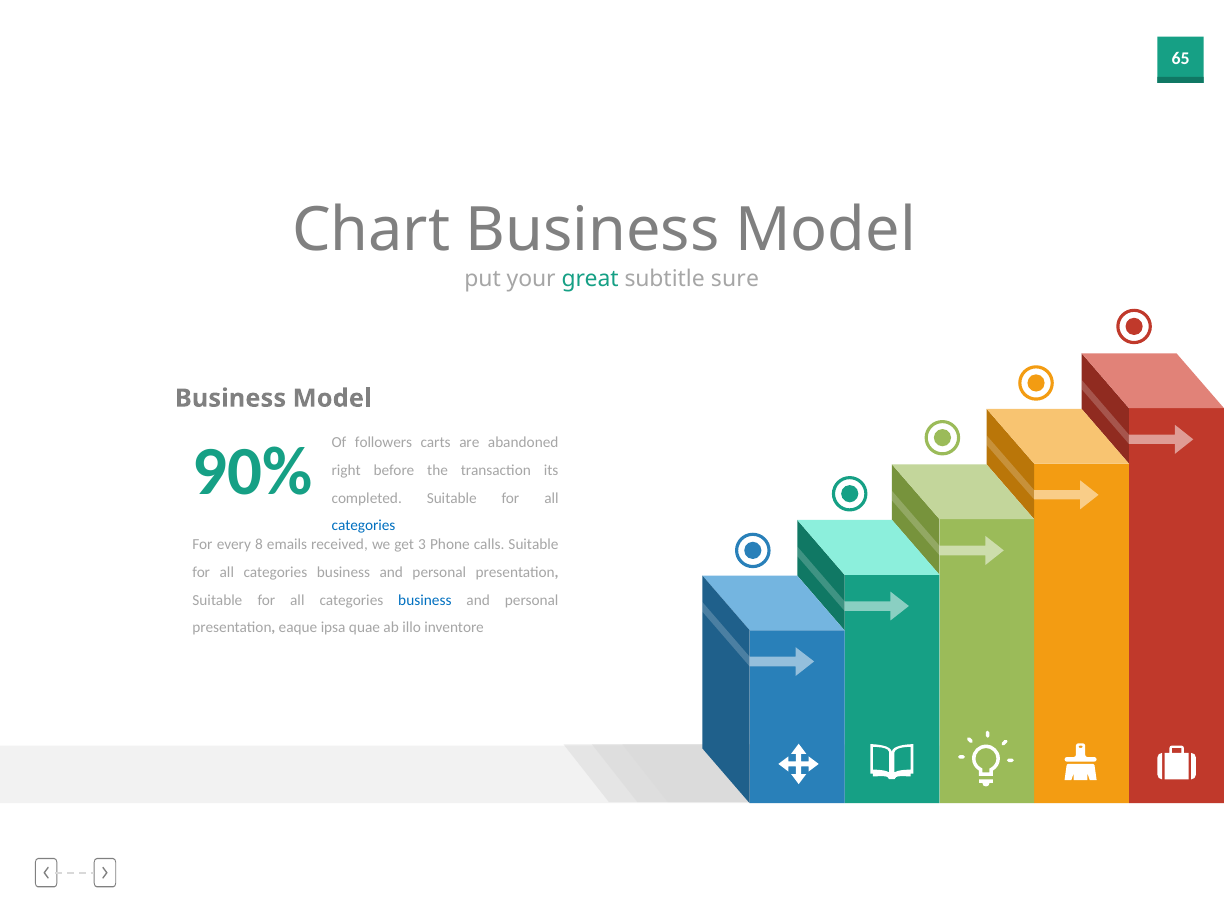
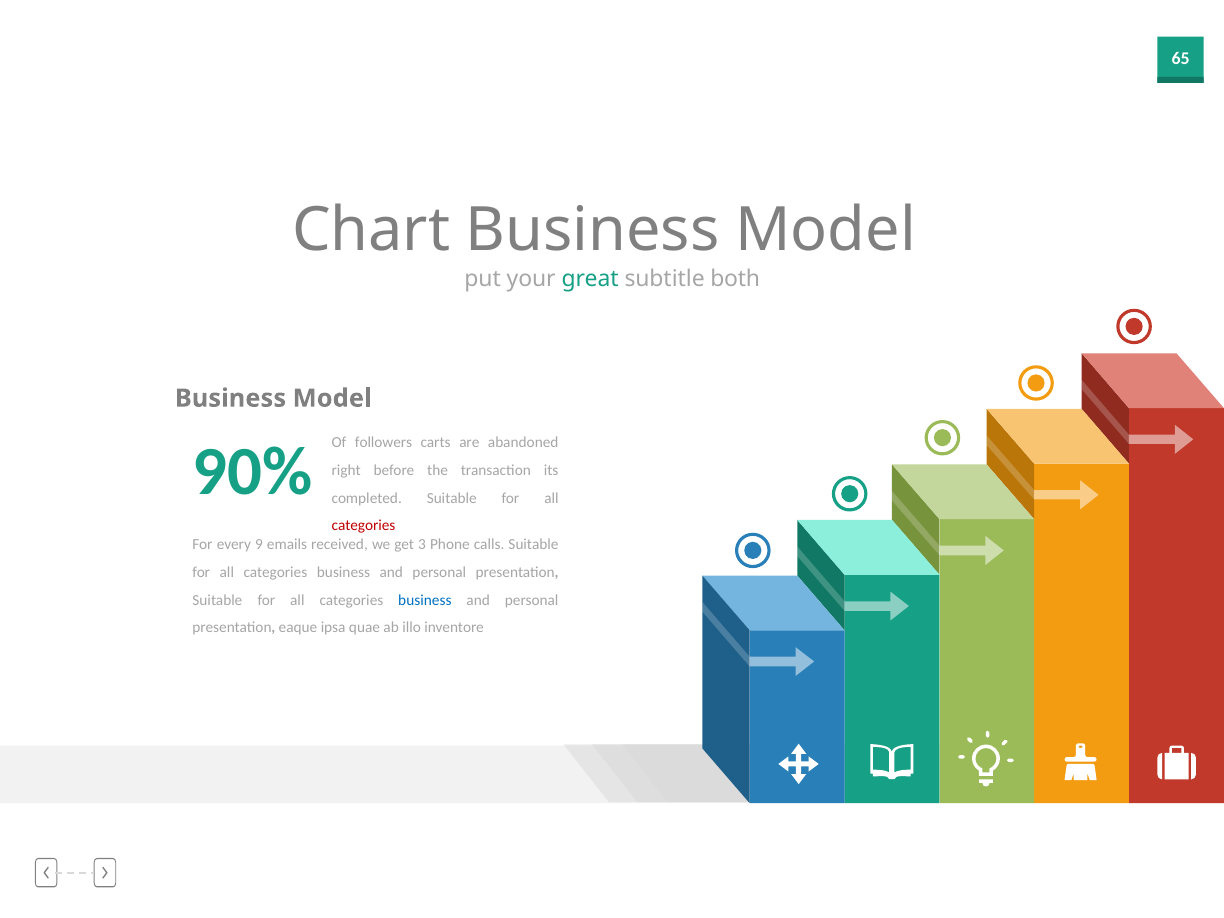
sure: sure -> both (735, 278)
categories colour: blue -> red (364, 526)
8: 8 -> 9 (259, 545)
